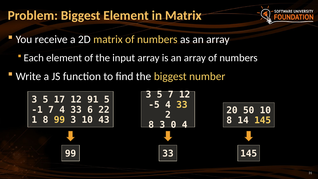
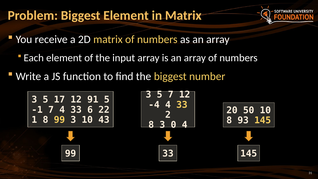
-5: -5 -> -4 (154, 105)
14: 14 -> 93 (243, 120)
